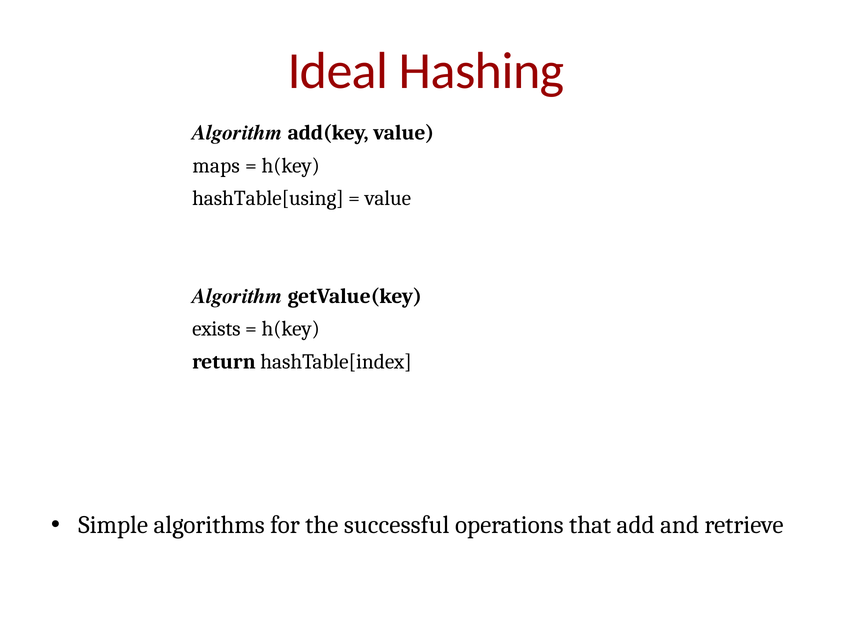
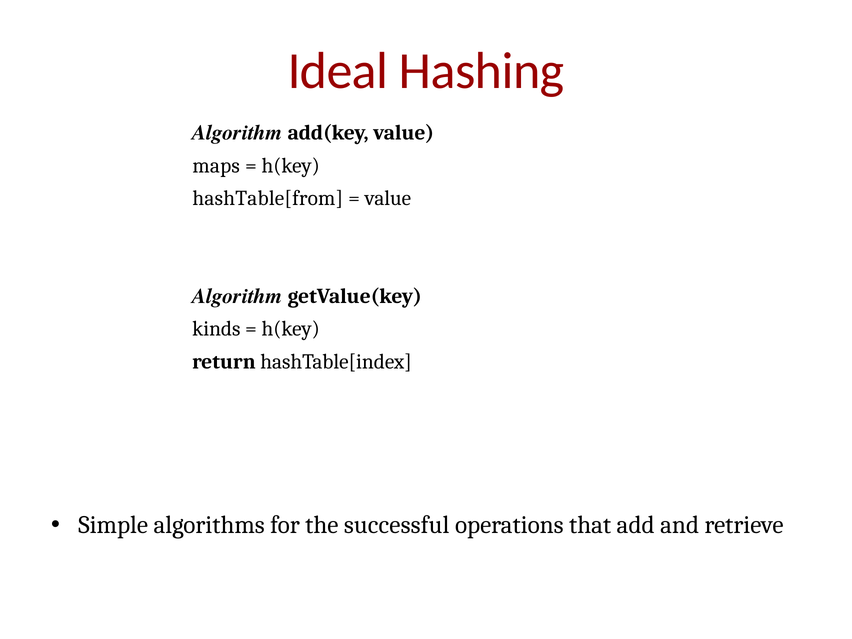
hashTable[using: hashTable[using -> hashTable[from (268, 198)
exists: exists -> kinds (216, 329)
